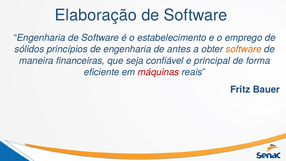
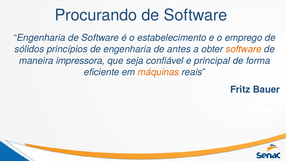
Elaboração: Elaboração -> Procurando (96, 15)
financeiras: financeiras -> impressora (80, 61)
máquinas colour: red -> orange (158, 72)
